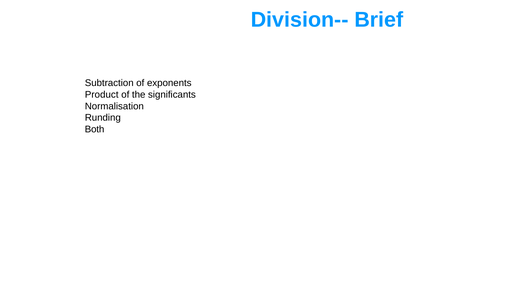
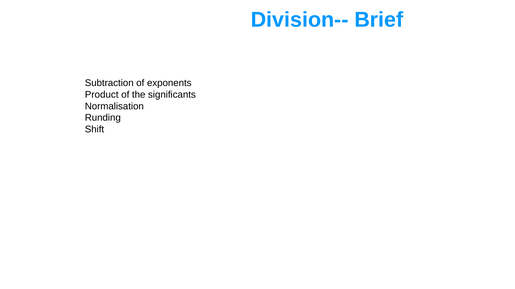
Both: Both -> Shift (95, 130)
